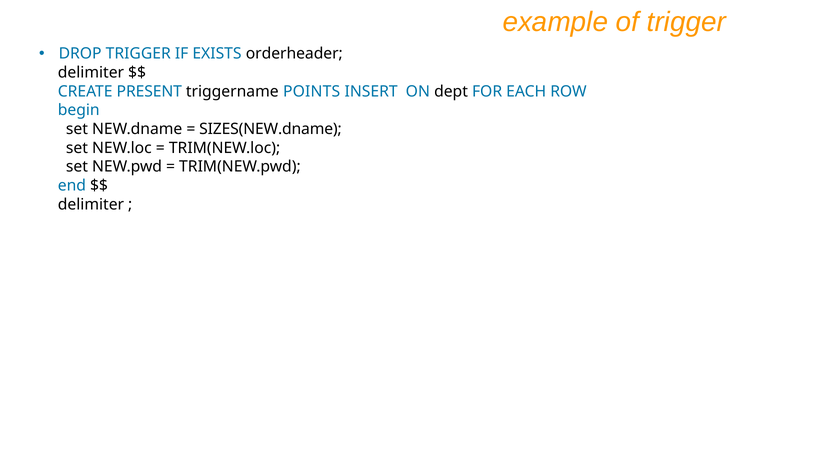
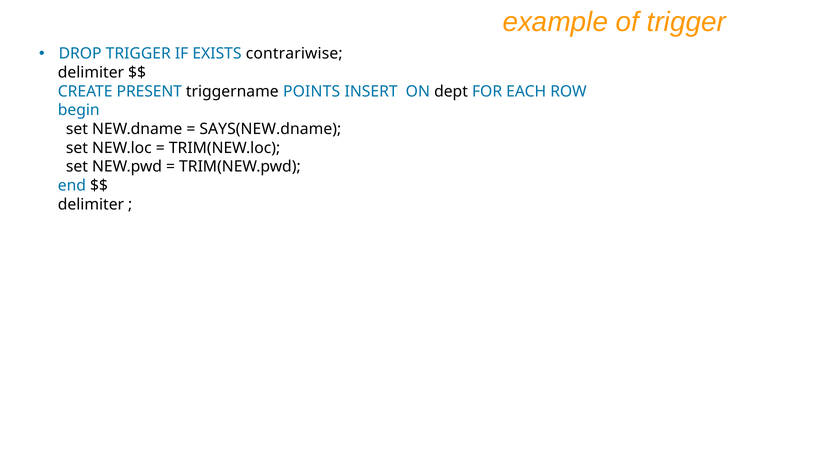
orderheader: orderheader -> contrariwise (294, 54)
SIZES(NEW.dname: SIZES(NEW.dname -> SAYS(NEW.dname (270, 129)
